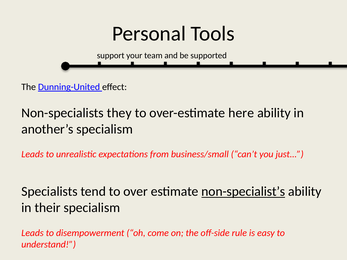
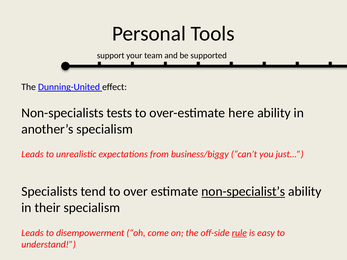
they: they -> tests (119, 113)
business/small: business/small -> business/biggy (200, 154)
rule underline: none -> present (239, 233)
